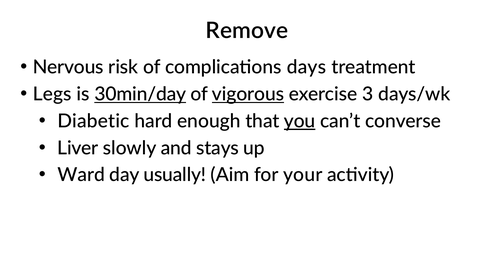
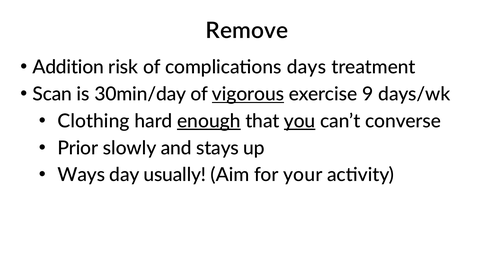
Nervous: Nervous -> Addition (68, 67)
Legs: Legs -> Scan (52, 94)
30min/day underline: present -> none (140, 94)
3: 3 -> 9 (368, 94)
Diabetic: Diabetic -> Clothing (94, 121)
enough underline: none -> present (209, 121)
Liver: Liver -> Prior (78, 148)
Ward: Ward -> Ways (81, 175)
